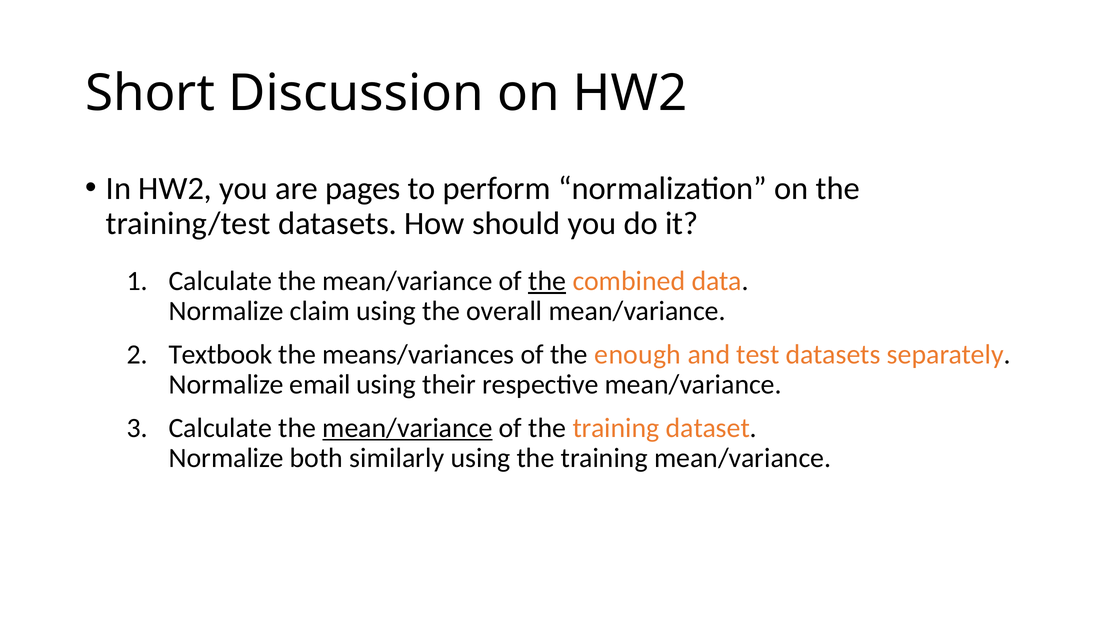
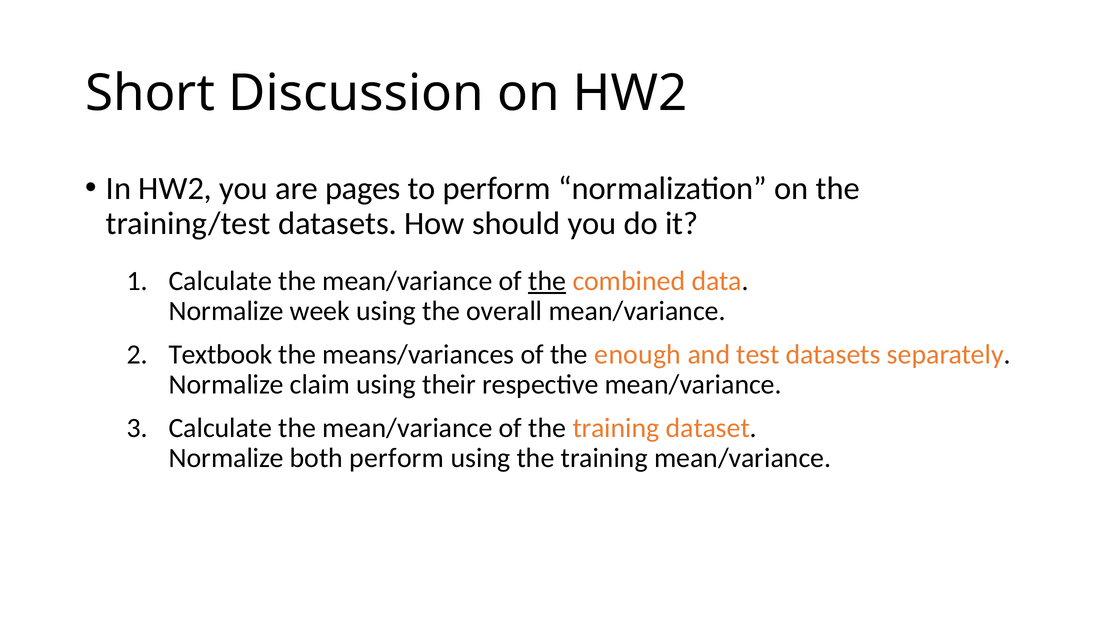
claim: claim -> week (320, 311)
email: email -> claim (320, 385)
mean/variance underline: present -> none (407, 428)
both similarly: similarly -> perform (397, 458)
